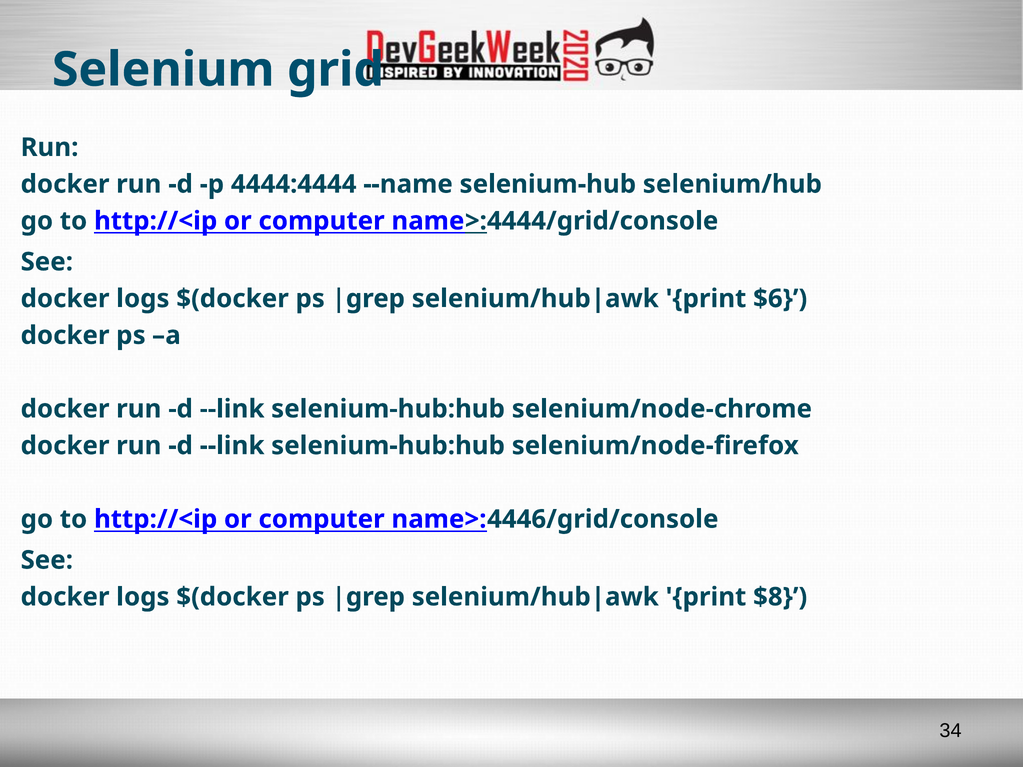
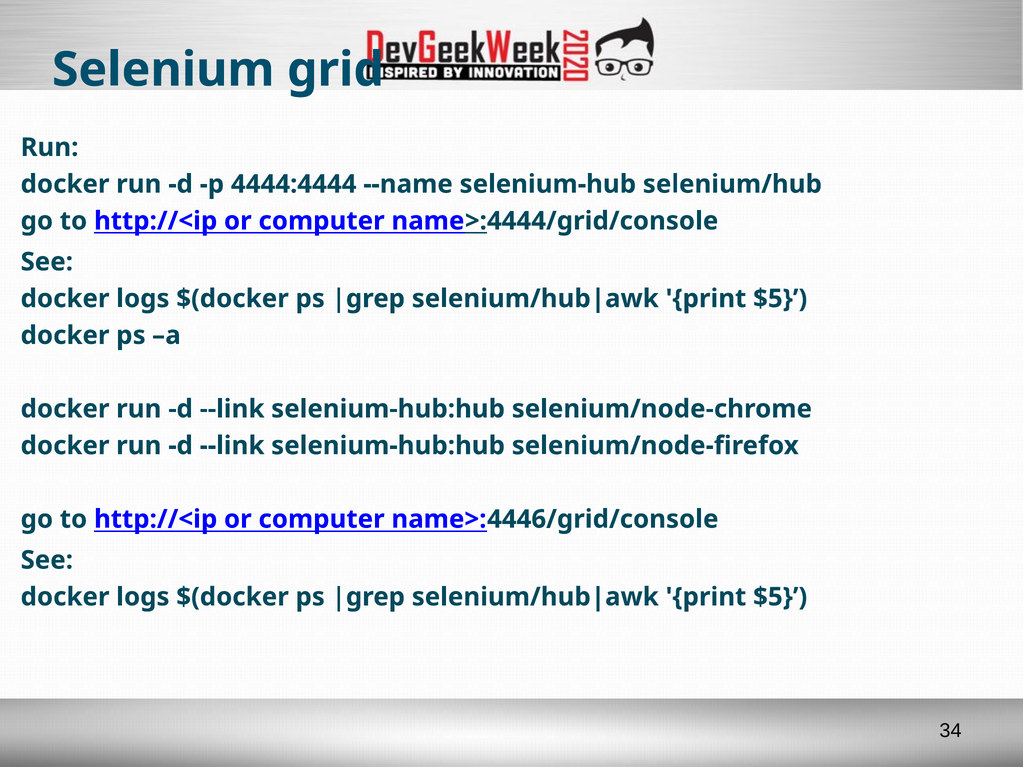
$6: $6 -> $5 (780, 299)
$8: $8 -> $5 (780, 597)
